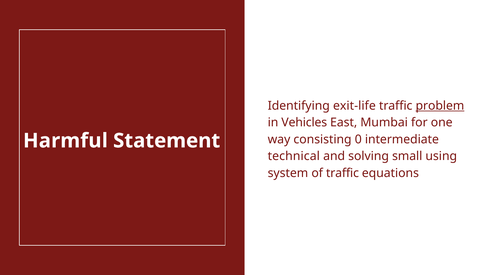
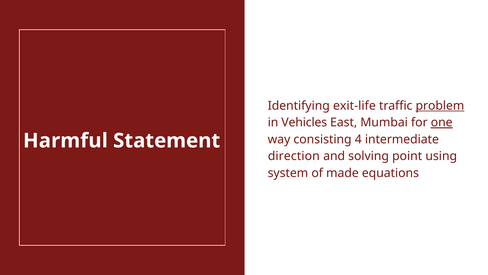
one underline: none -> present (442, 122)
0: 0 -> 4 (358, 139)
technical: technical -> direction (294, 156)
small: small -> point (407, 156)
of traffic: traffic -> made (342, 173)
